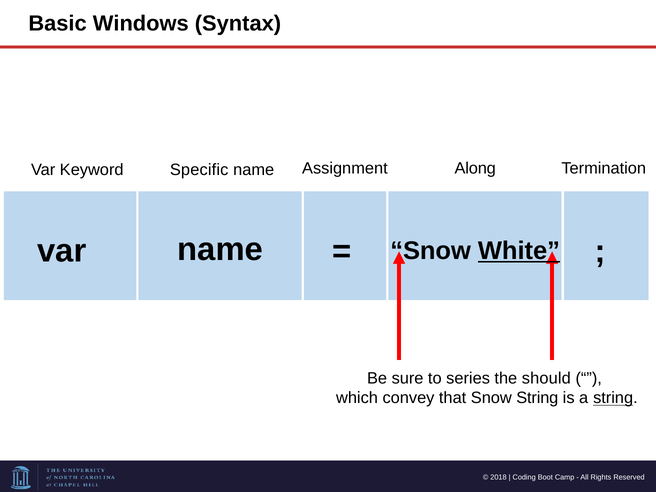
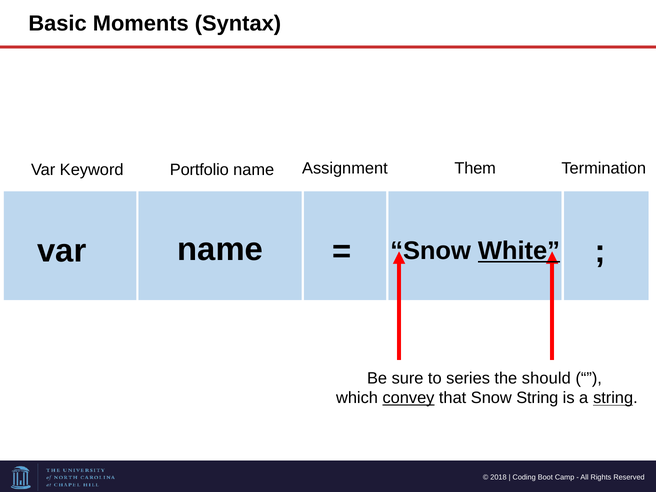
Windows: Windows -> Moments (141, 23)
Specific: Specific -> Portfolio (199, 170)
Along: Along -> Them (475, 169)
convey underline: none -> present (408, 398)
